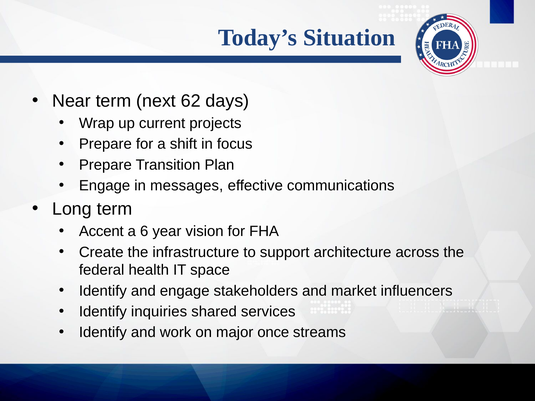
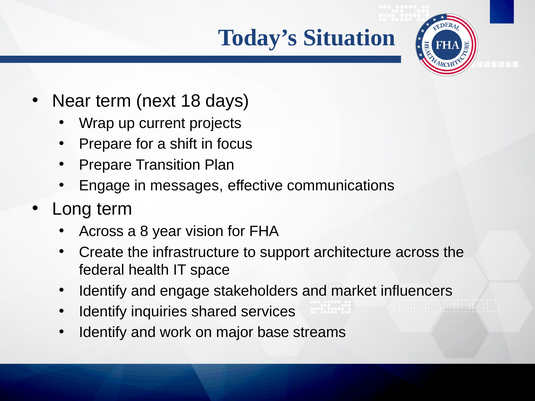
62: 62 -> 18 (191, 101)
Accent: Accent -> Across (101, 232)
6: 6 -> 8 (144, 232)
once: once -> base (273, 333)
